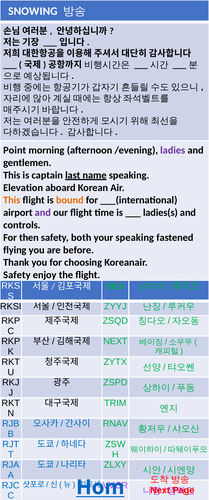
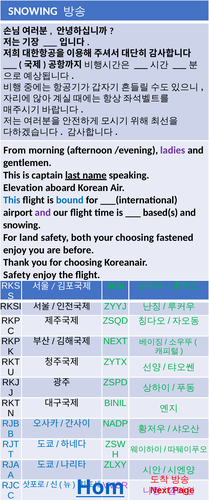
Point: Point -> From (15, 150)
This colour: orange -> blue (12, 200)
bound colour: orange -> blue (70, 200)
ladies(s: ladies(s -> based(s (160, 213)
controls: controls -> snowing (22, 225)
then: then -> land (29, 238)
your speaking: speaking -> choosing (135, 238)
flying: flying -> enjoy (15, 250)
TRIM: TRIM -> BINIL (115, 403)
RNAV: RNAV -> NADP (115, 424)
